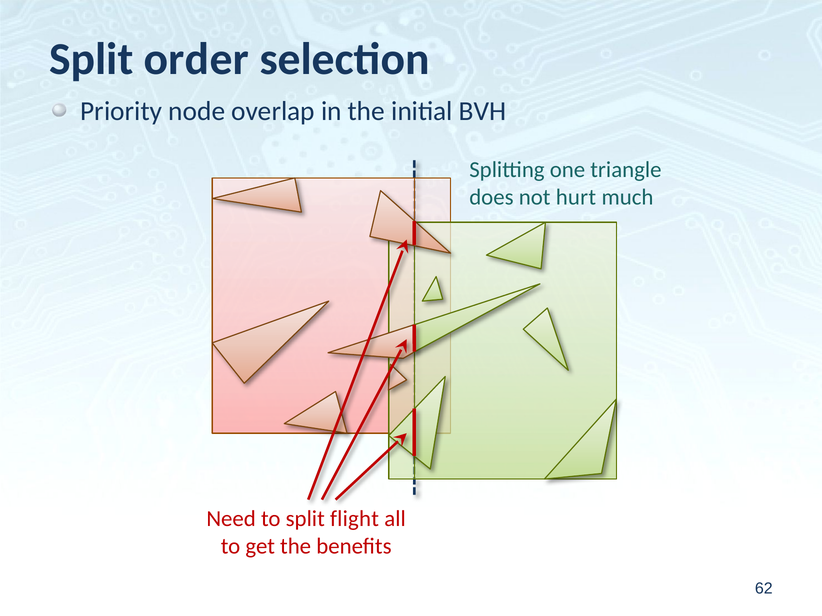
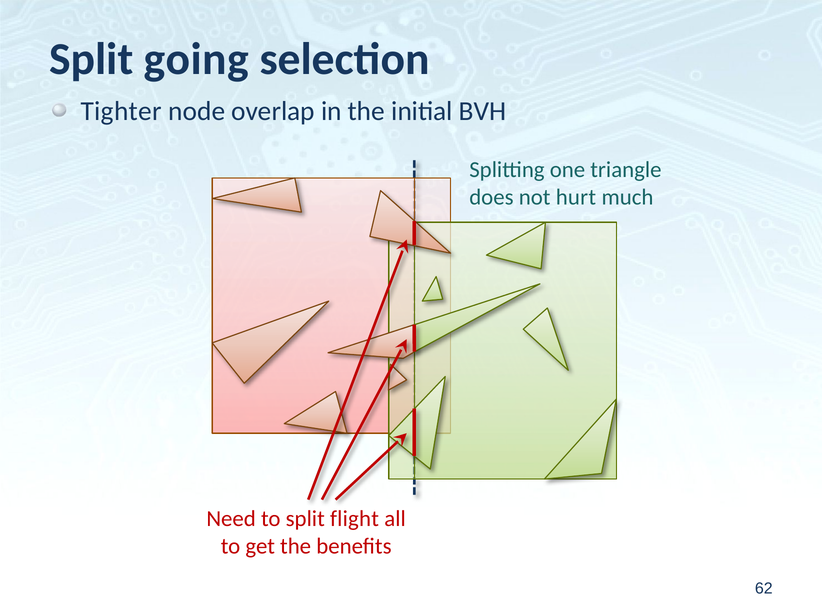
order: order -> going (196, 59)
Priority: Priority -> Tighter (121, 112)
